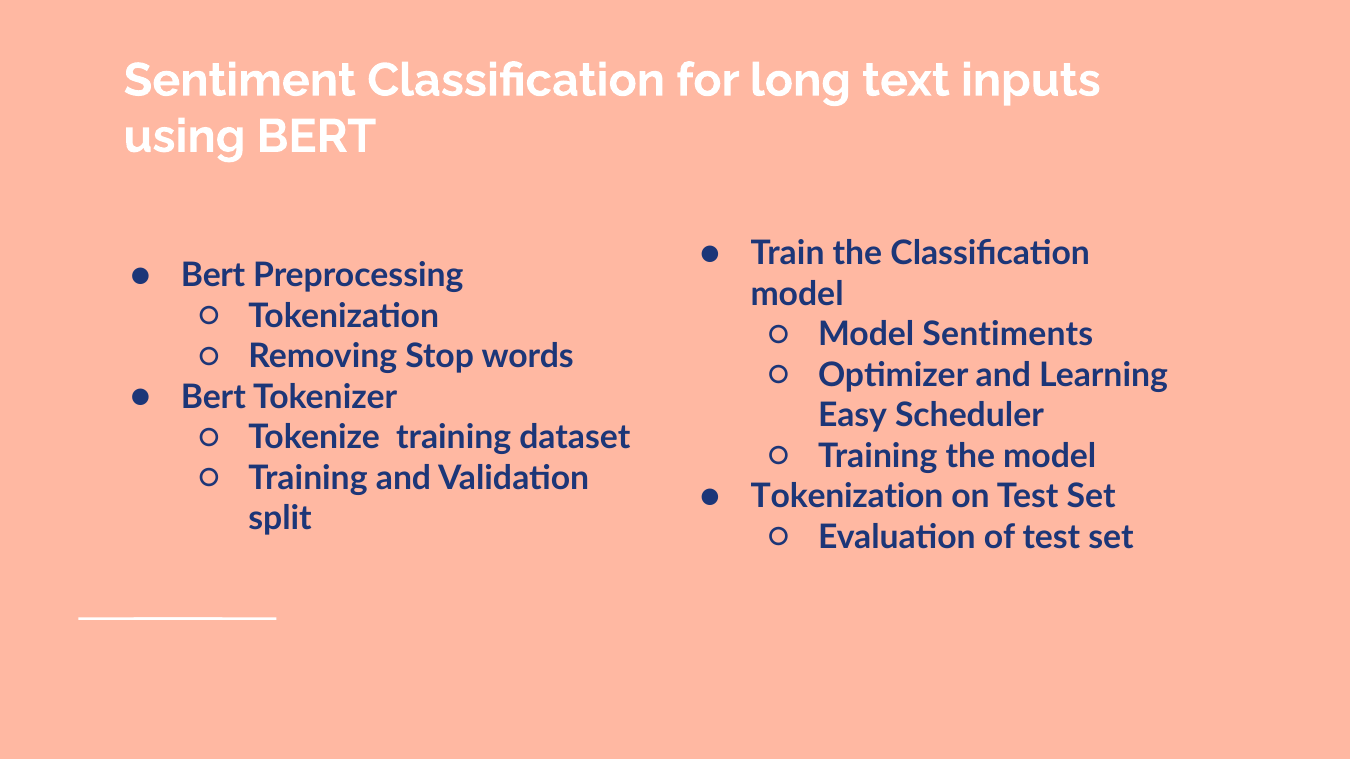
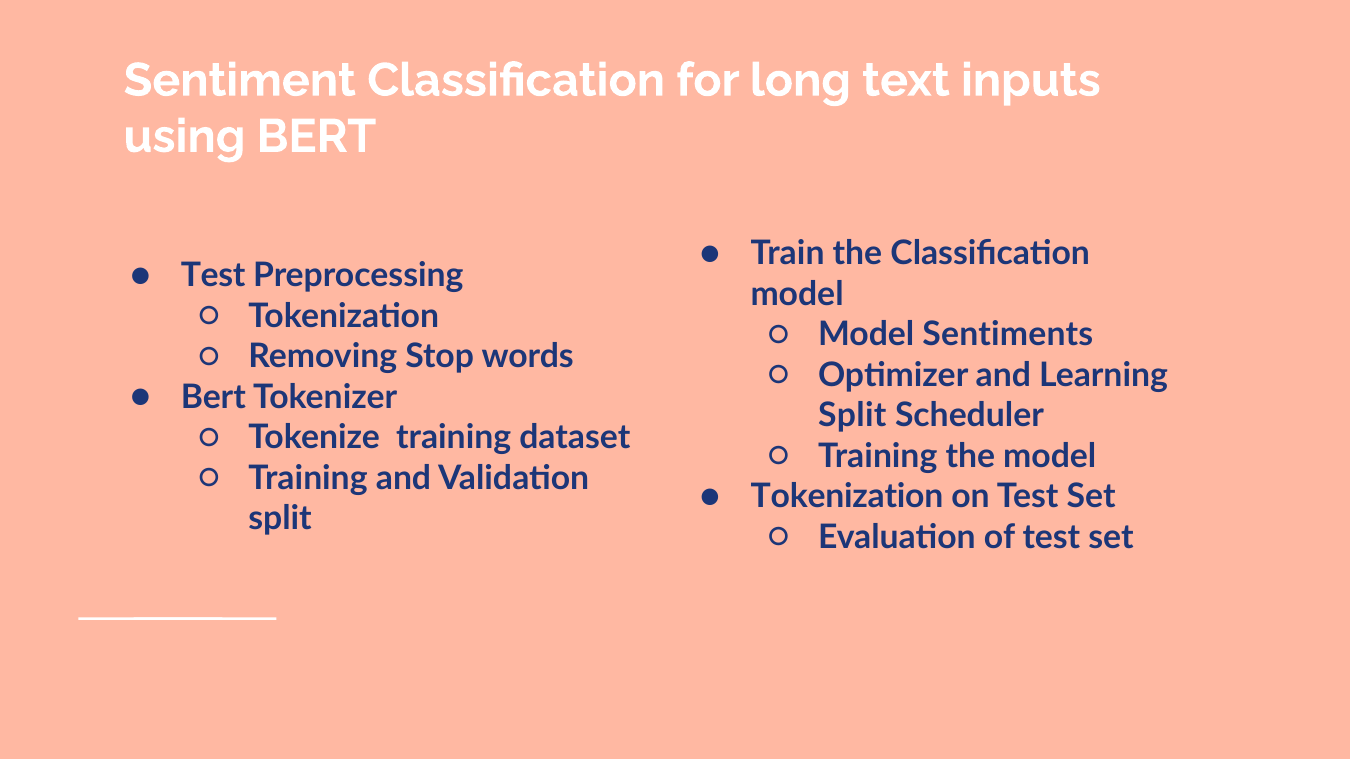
Bert: Bert -> Test (213, 276)
Easy: Easy -> Split (852, 416)
